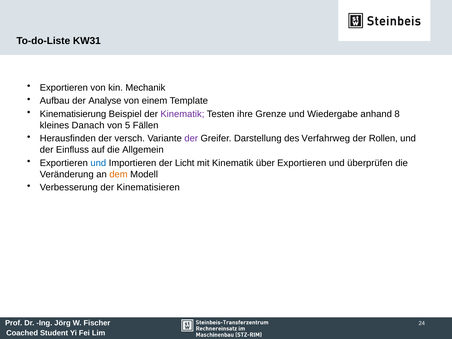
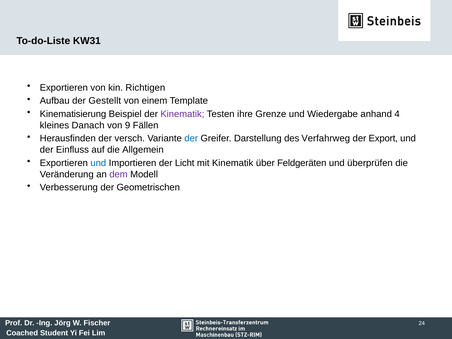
Mechanik: Mechanik -> Richtigen (145, 88)
Analyse: Analyse -> Gestellt (105, 101)
8: 8 -> 4 (397, 114)
5: 5 -> 9 (128, 125)
der colour: purple -> blue (191, 139)
Rollen: Rollen -> Export (383, 139)
über Exportieren: Exportieren -> Feldgeräten (302, 163)
dem colour: orange -> purple (118, 174)
Kinematisieren: Kinematisieren -> Geometrischen (148, 187)
